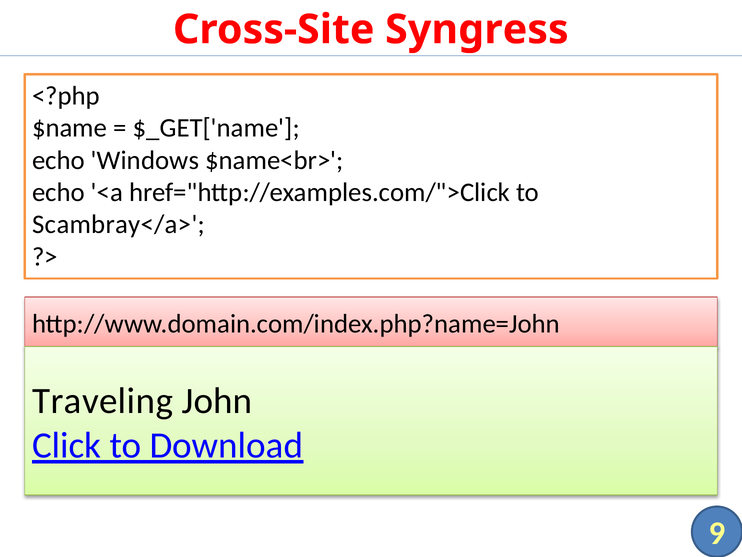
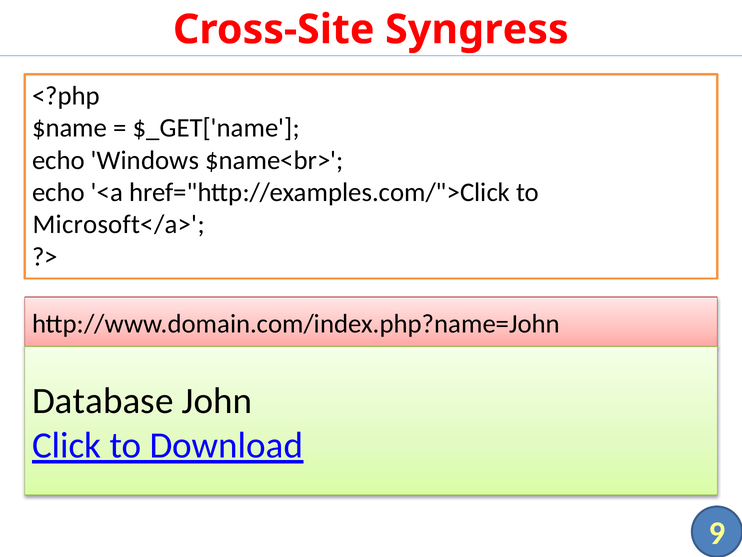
Scambray</a>: Scambray</a> -> Microsoft</a> (119, 224)
Traveling: Traveling -> Database (103, 401)
